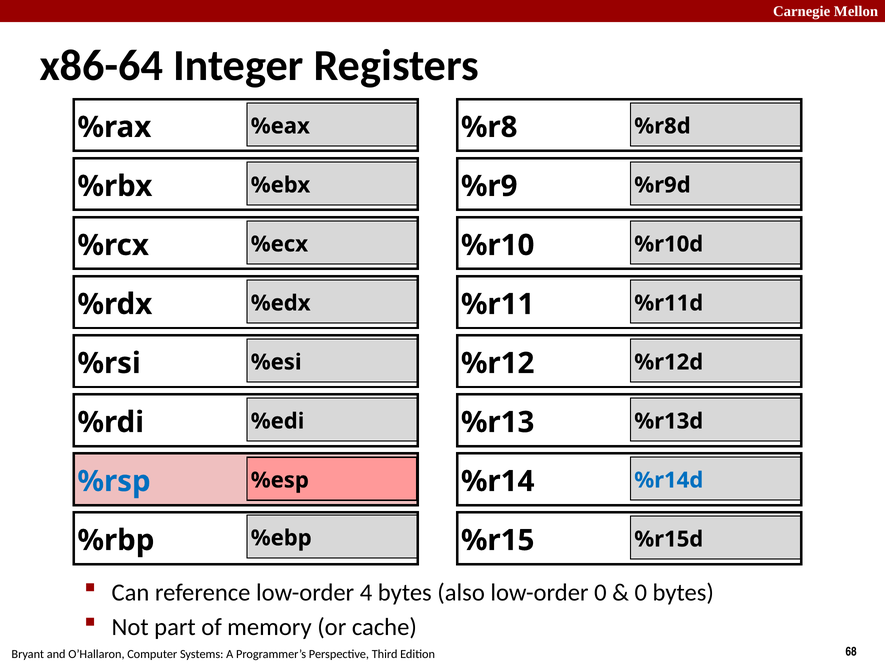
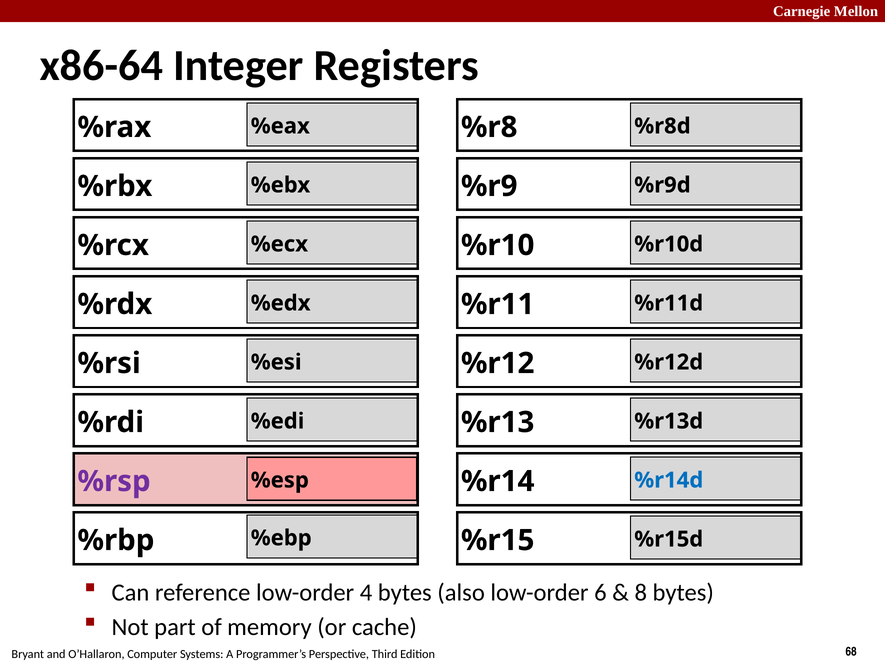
%rsp colour: blue -> purple (114, 481)
low-order 0: 0 -> 6 (600, 592)
0: 0 -> 8 (641, 592)
